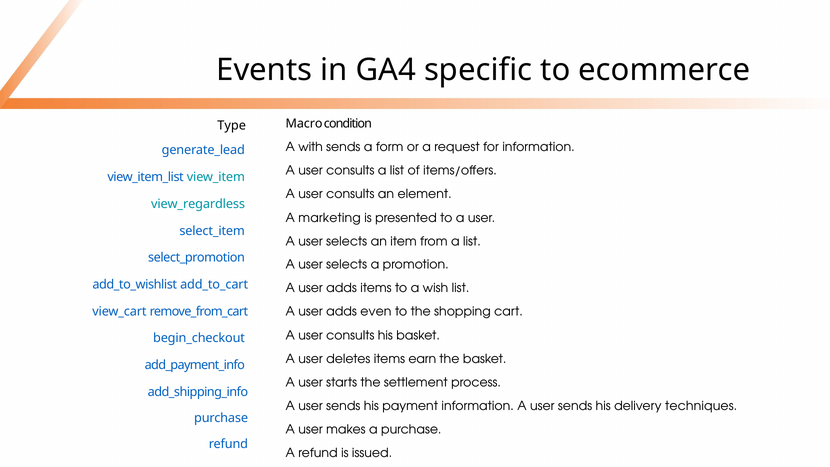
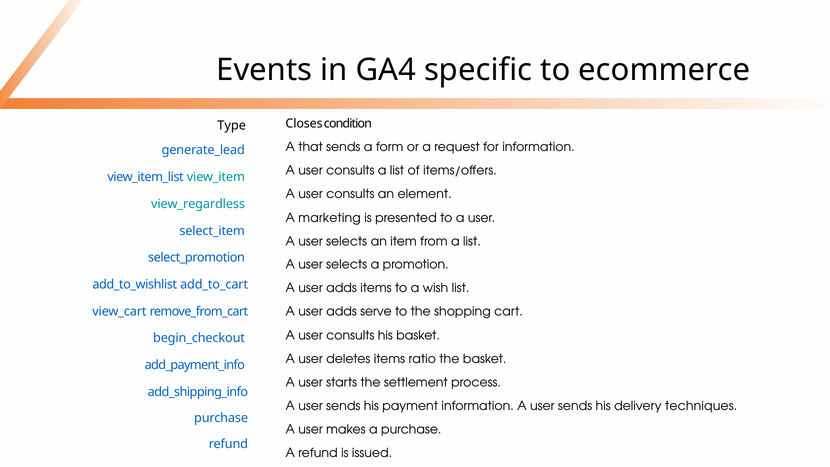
Macro: Macro -> Closes (304, 124)
with: with -> that (311, 147)
even: even -> serve (376, 312)
earn: earn -> ratio (422, 359)
